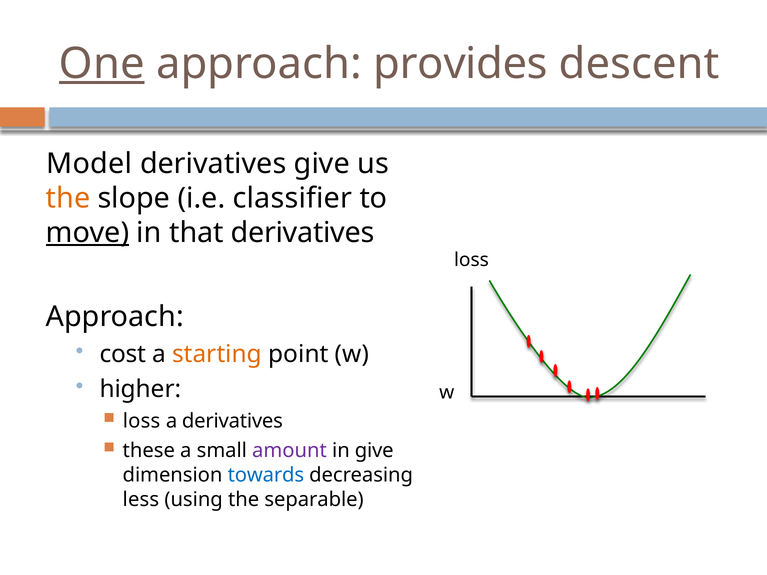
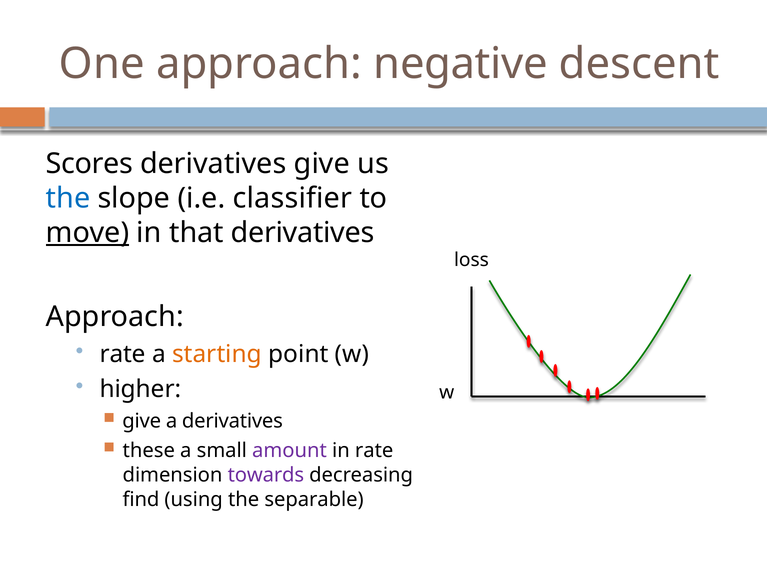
One underline: present -> none (102, 64)
provides: provides -> negative (461, 64)
Model: Model -> Scores (89, 164)
the colour: orange -> blue (68, 198)
cost: cost -> rate (123, 354)
loss: loss -> give (142, 421)
in give: give -> rate (374, 451)
towards colour: blue -> purple (266, 475)
less: less -> find (141, 500)
